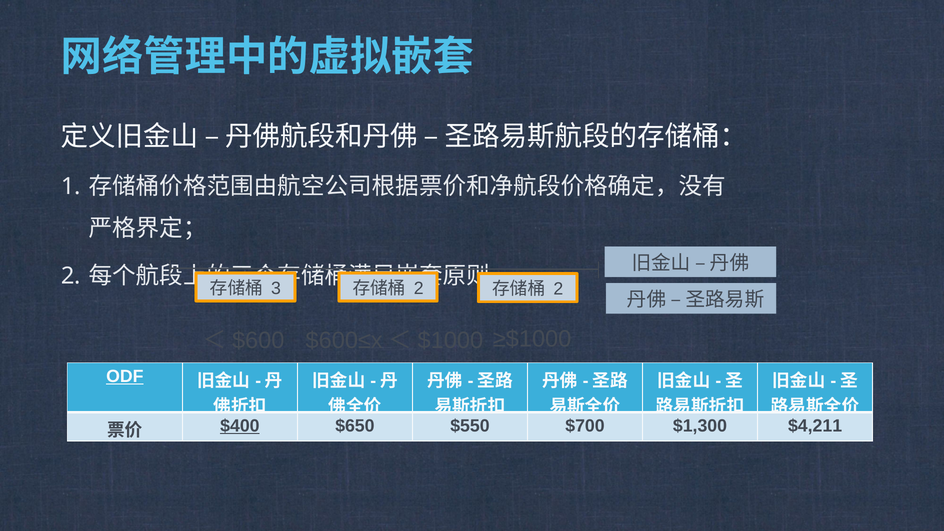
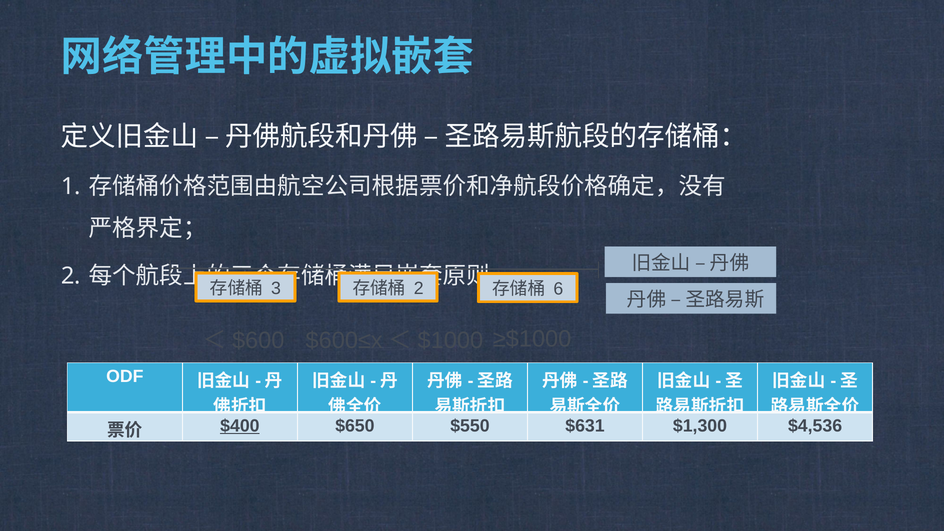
2: 2 -> 6 (558, 289)
ODF underline: present -> none (125, 376)
$700: $700 -> $631 (585, 426)
$4,211: $4,211 -> $4,536 (815, 426)
